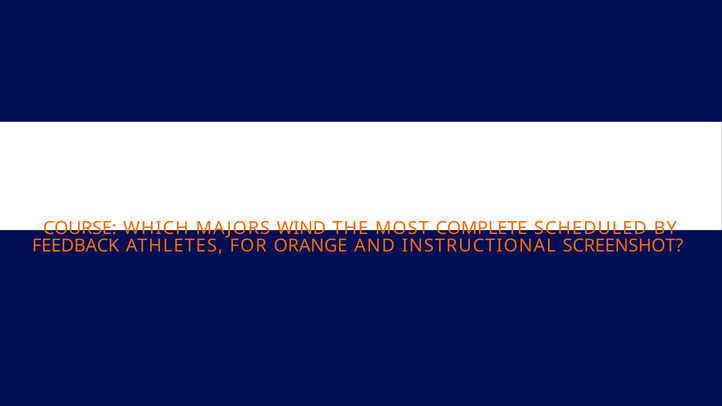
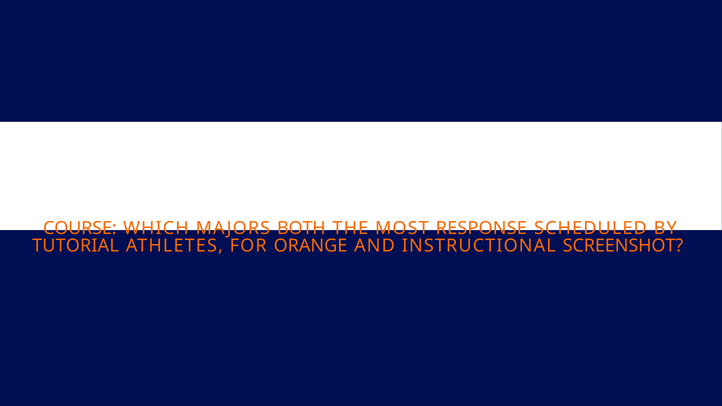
WIND: WIND -> BOTH (301, 228)
COMPLETE: COMPLETE -> RESPONSE (481, 228)
FEEDBACK: FEEDBACK -> TUTORIAL (76, 246)
